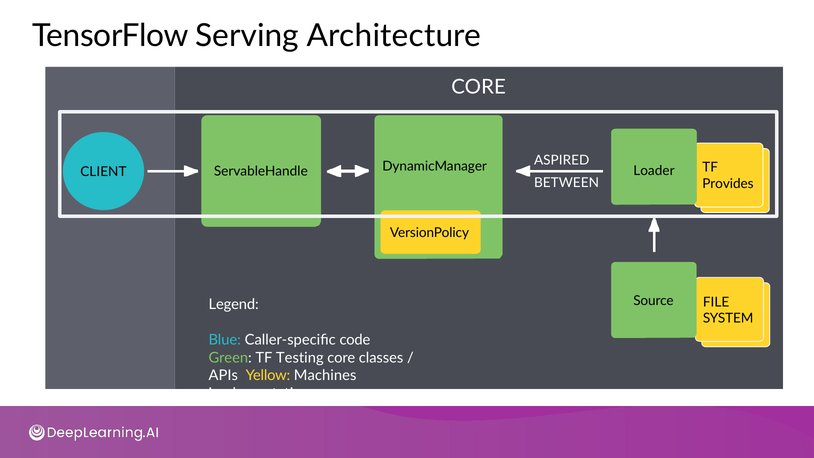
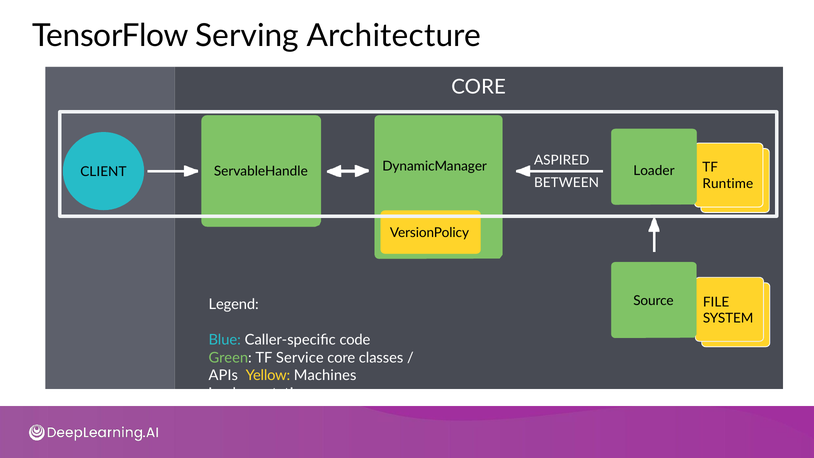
Provides: Provides -> Runtime (728, 184)
Testing: Testing -> Service (300, 358)
